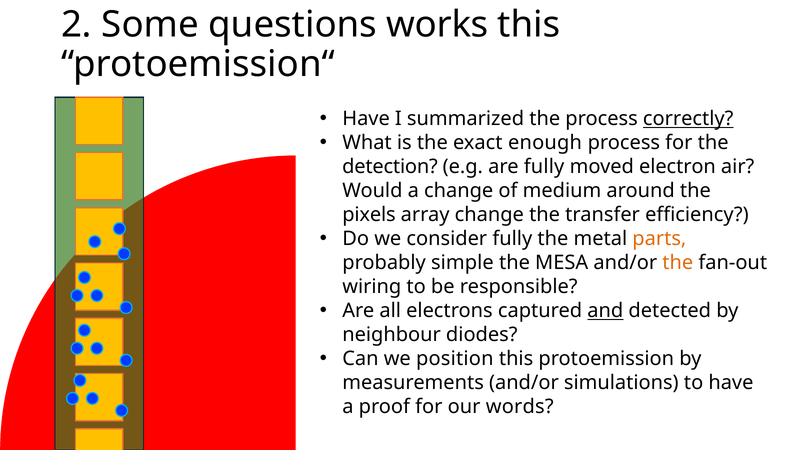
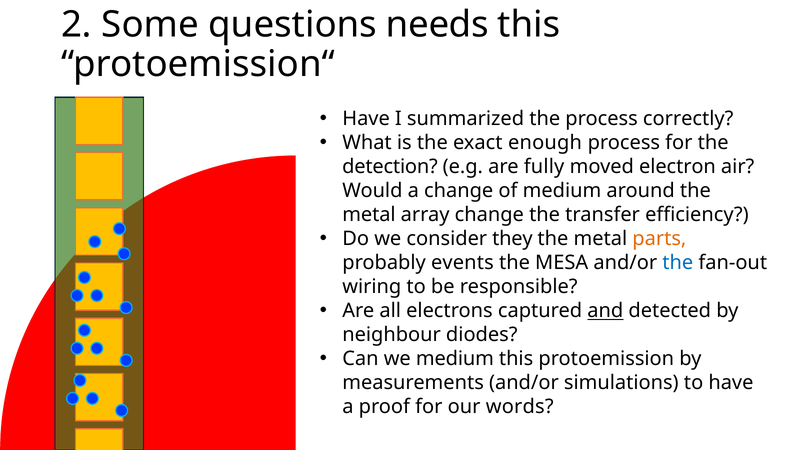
works: works -> needs (437, 25)
correctly underline: present -> none (688, 119)
pixels: pixels -> metal (369, 215)
consider fully: fully -> they (512, 239)
simple: simple -> events (462, 263)
the colour: orange -> blue (678, 263)
we position: position -> medium (455, 359)
